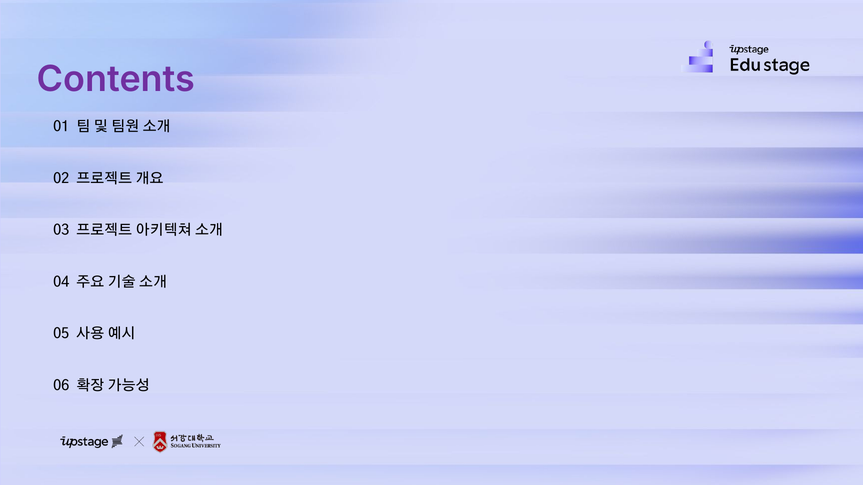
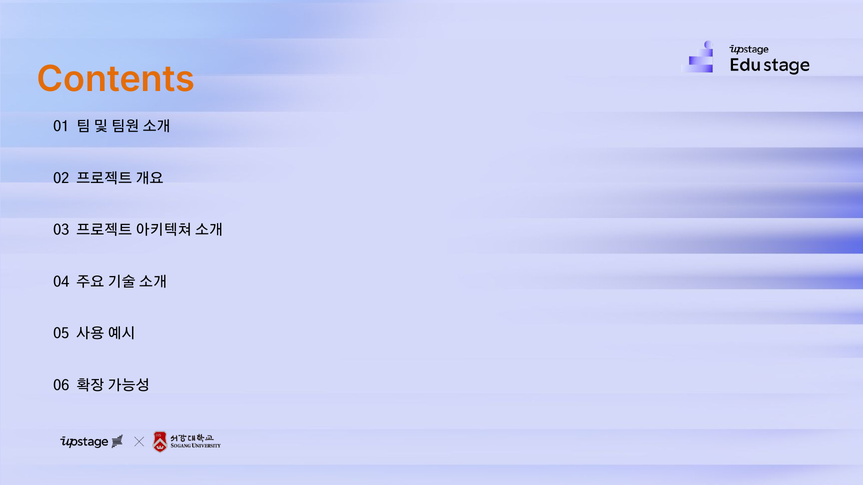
Contents colour: purple -> orange (116, 80)
